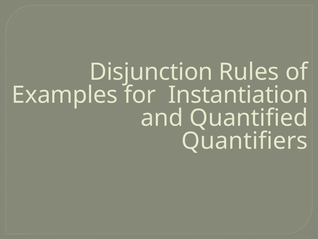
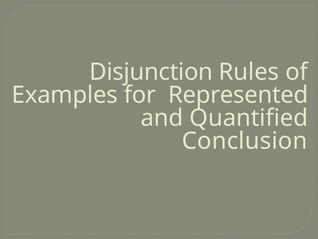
Instantiation: Instantiation -> Represented (238, 95)
Quantifiers: Quantifiers -> Conclusion (245, 141)
